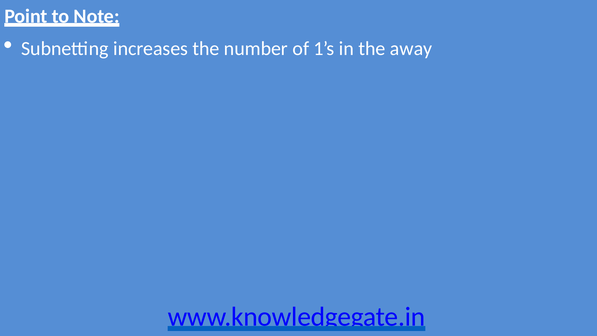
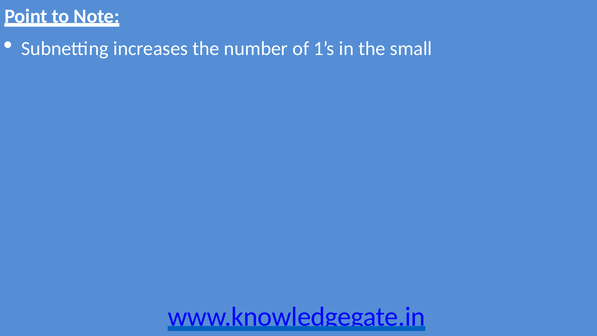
away: away -> small (411, 49)
